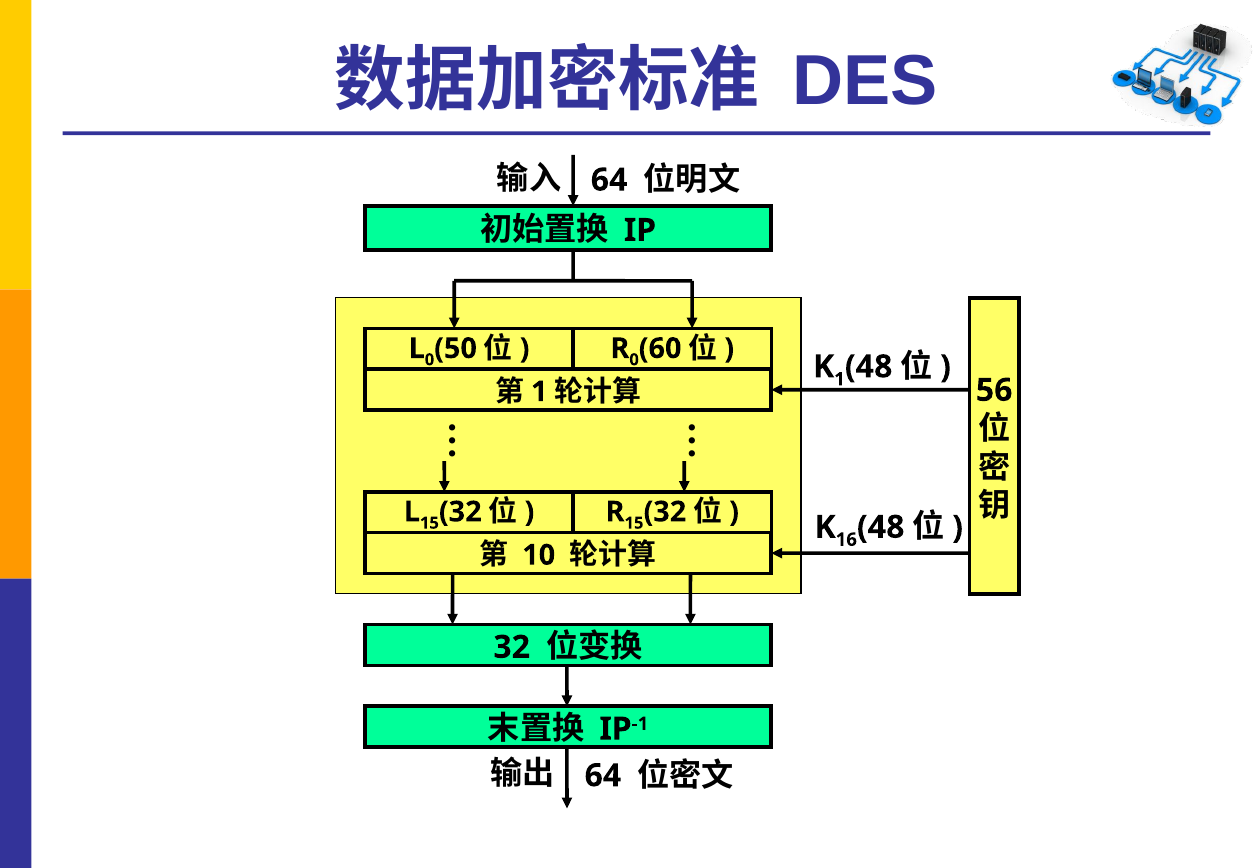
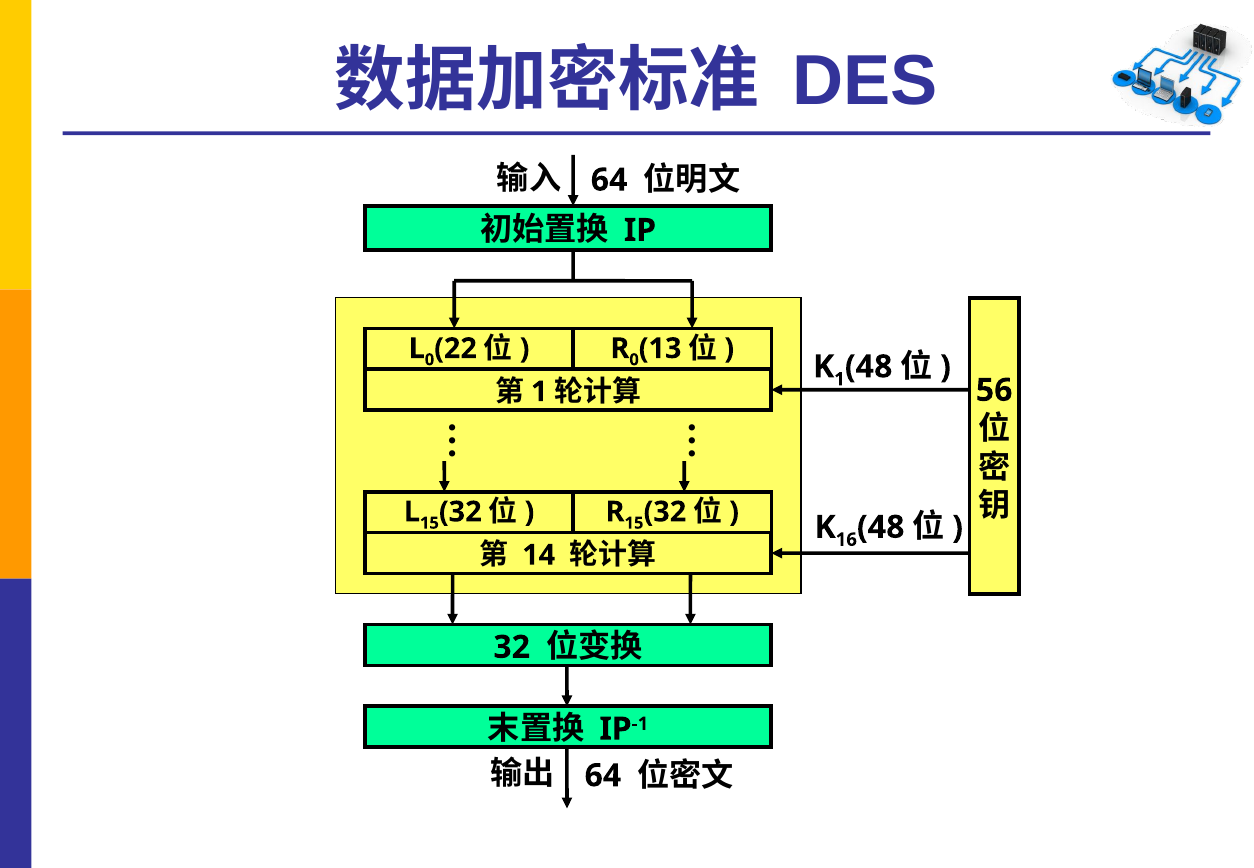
50: 50 -> 22 (456, 349)
60: 60 -> 13 (660, 349)
10: 10 -> 14 (539, 555)
